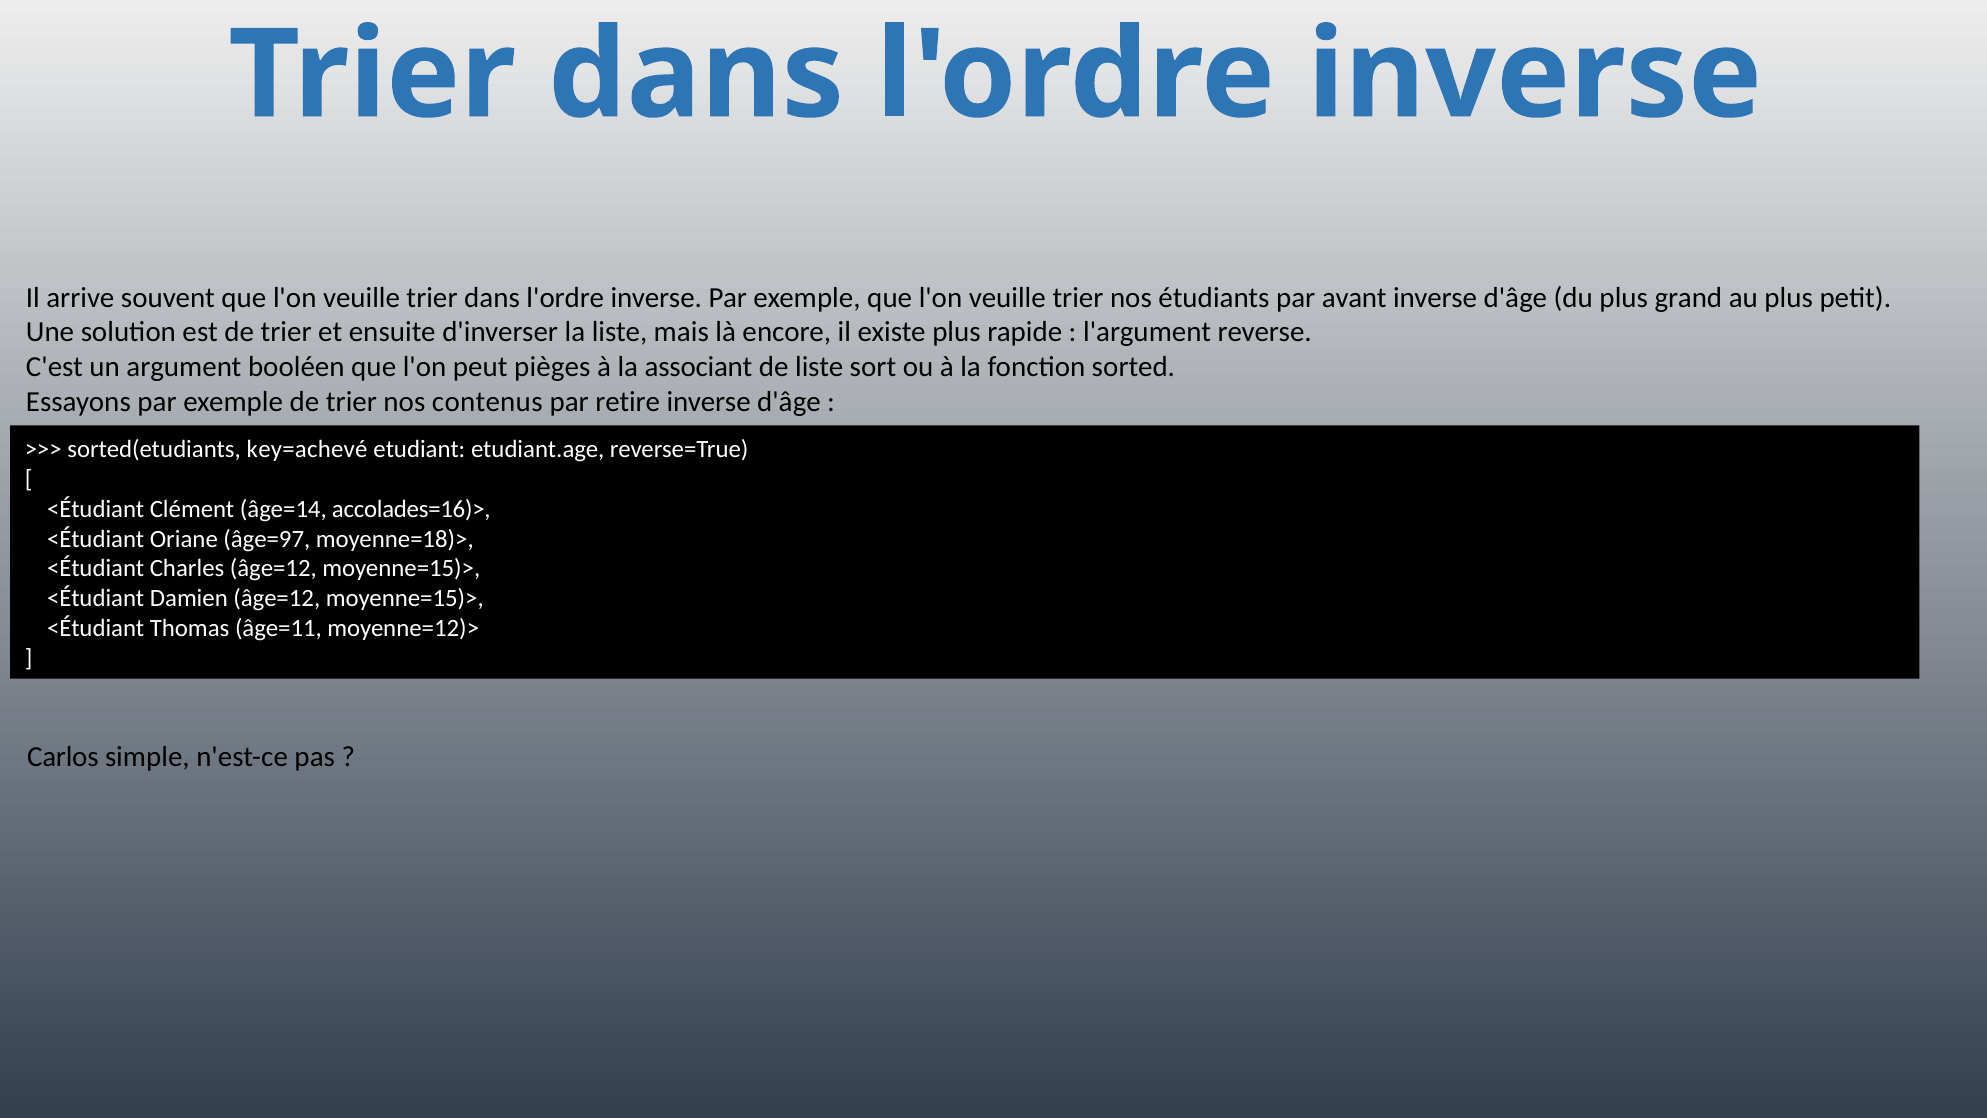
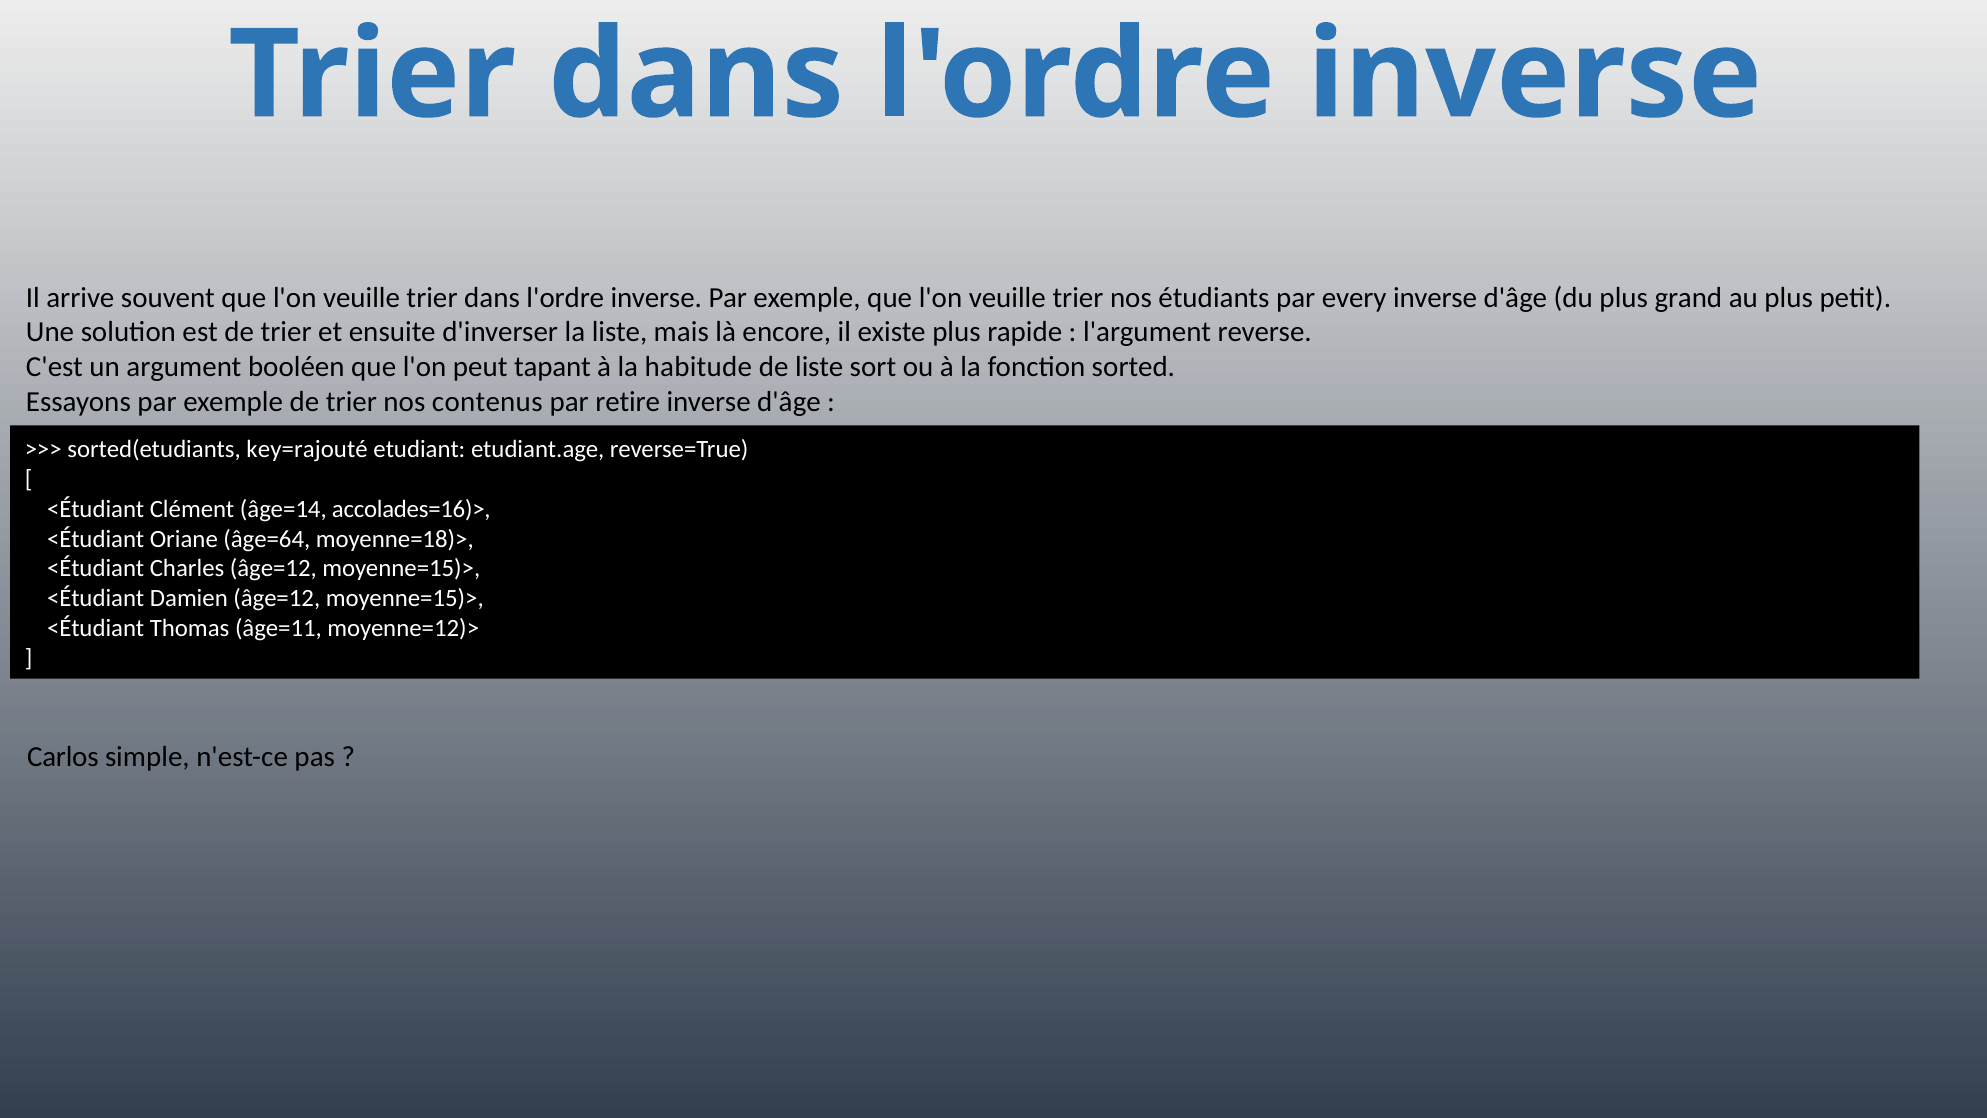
avant: avant -> every (1354, 297)
pièges: pièges -> tapant (552, 367)
associant: associant -> habitude (698, 367)
key=achevé: key=achevé -> key=rajouté (307, 449)
âge=97: âge=97 -> âge=64 (267, 539)
